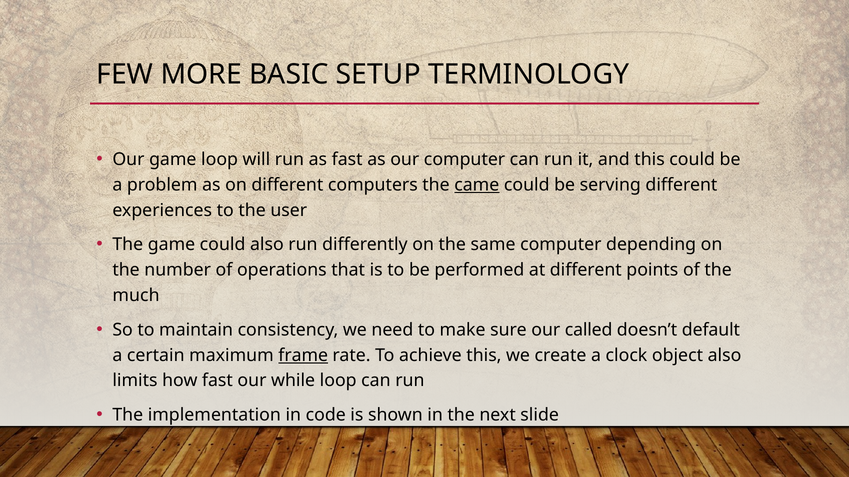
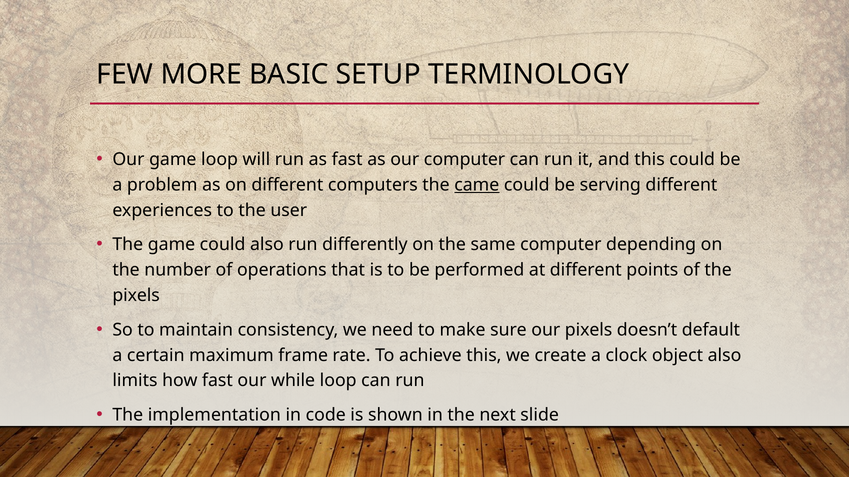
much: much -> pixels (136, 296)
our called: called -> pixels (589, 330)
frame underline: present -> none (303, 356)
